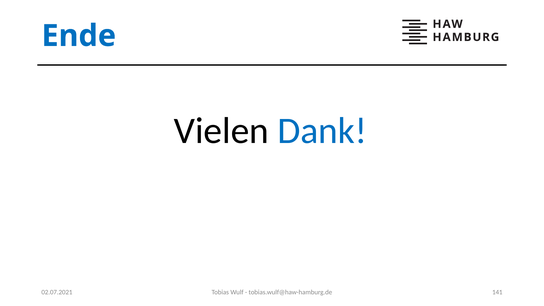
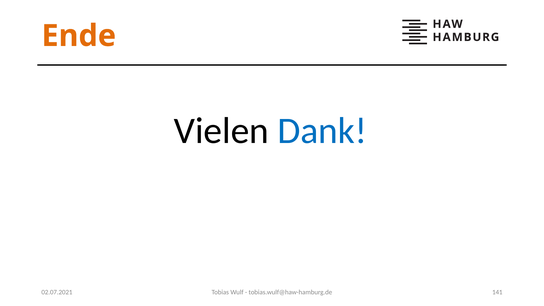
Ende colour: blue -> orange (79, 36)
